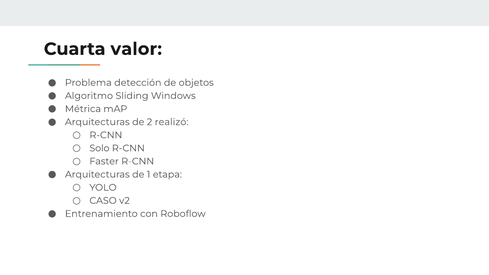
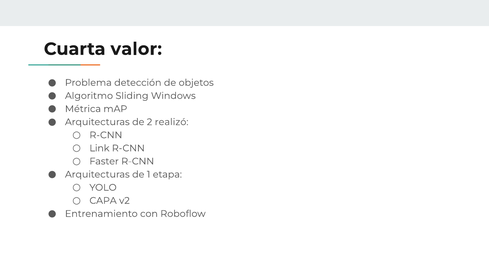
Solo: Solo -> Link (99, 148)
CASO: CASO -> CAPA (103, 201)
